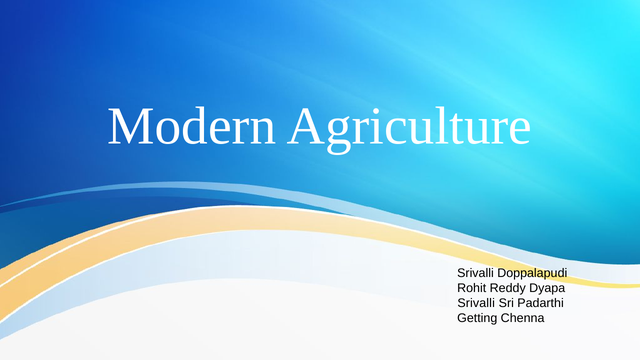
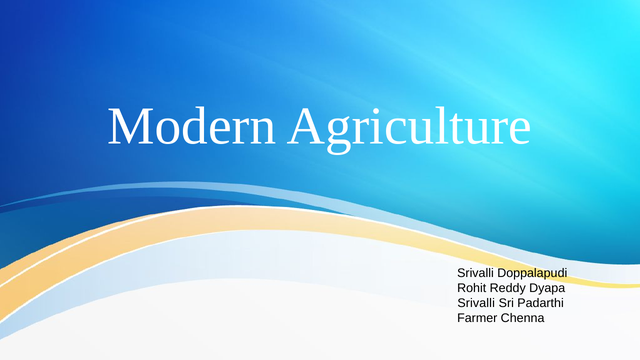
Getting: Getting -> Farmer (477, 318)
